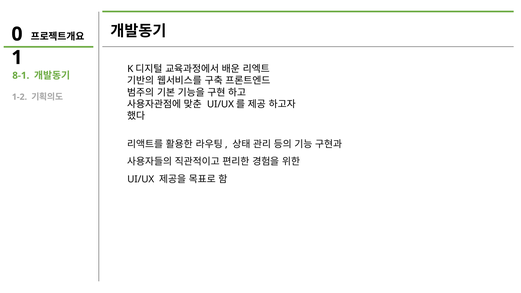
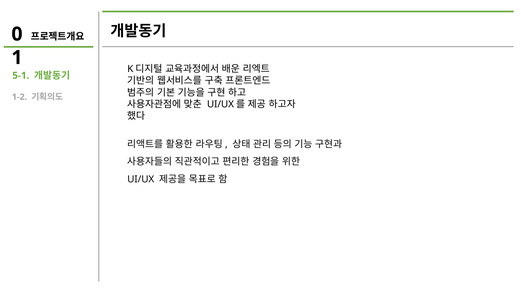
8-1: 8-1 -> 5-1 (21, 76)
